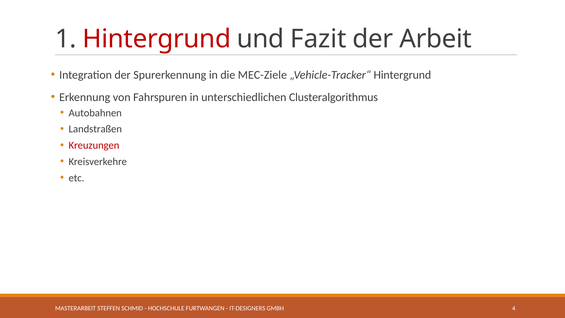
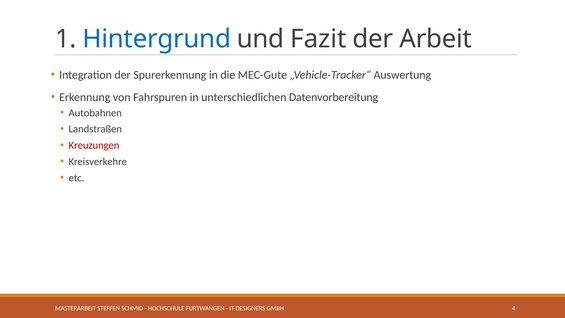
Hintergrund colour: red -> blue (157, 39)
MEC-Ziele: MEC-Ziele -> MEC-Gute (262, 75)
„Vehicle-Tracker“ Hintergrund: Hintergrund -> Auswertung (402, 75)
Clusteralgorithmus: Clusteralgorithmus -> Datenvorbereitung (333, 97)
